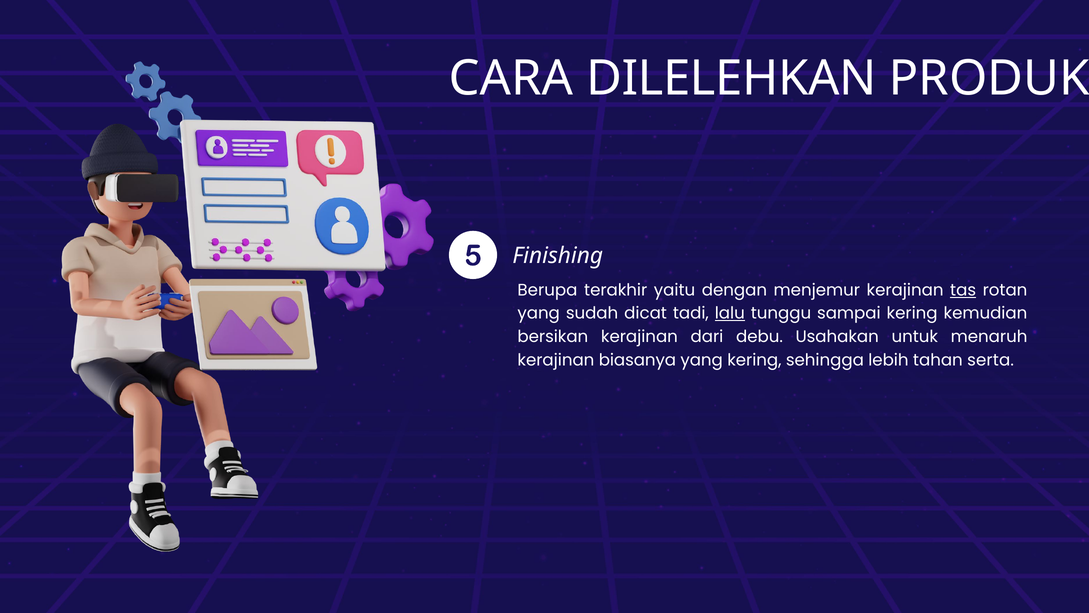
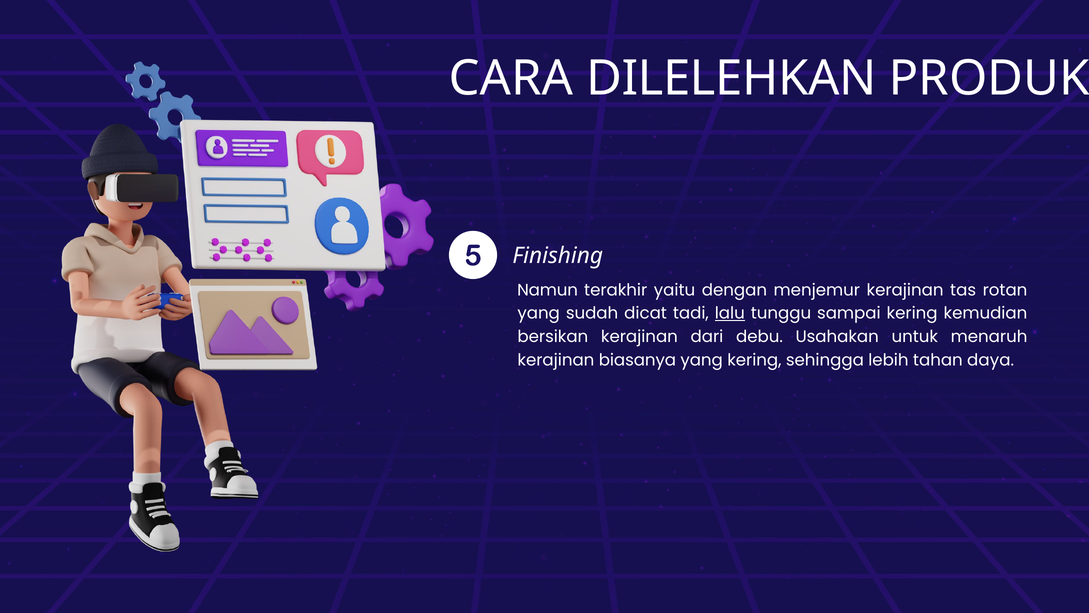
Berupa: Berupa -> Namun (548, 290)
tas underline: present -> none (963, 290)
serta: serta -> daya (991, 360)
